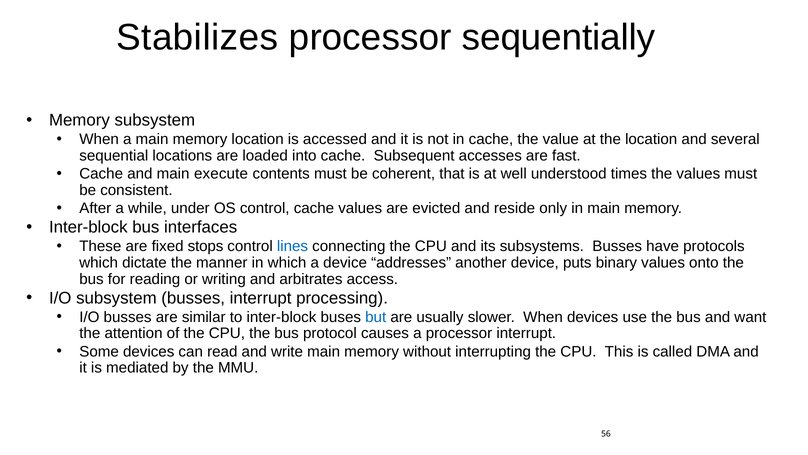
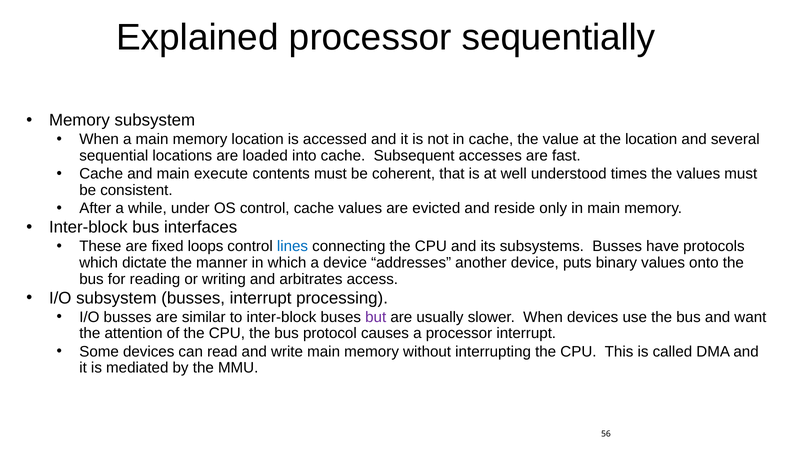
Stabilizes: Stabilizes -> Explained (197, 38)
stops: stops -> loops (206, 246)
but colour: blue -> purple (376, 317)
